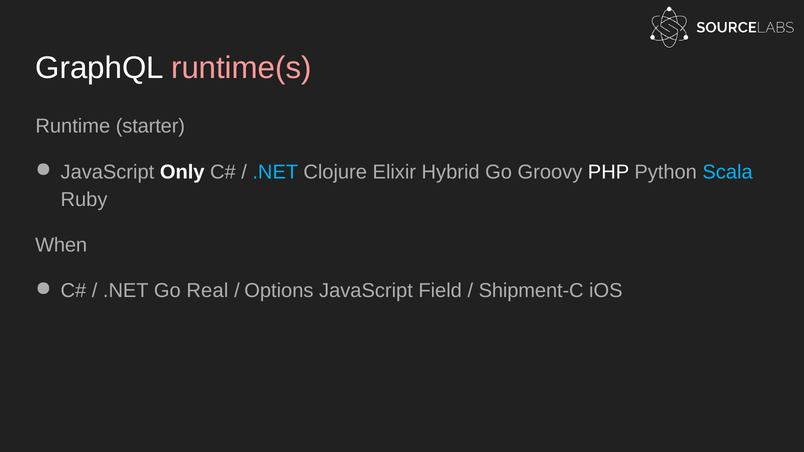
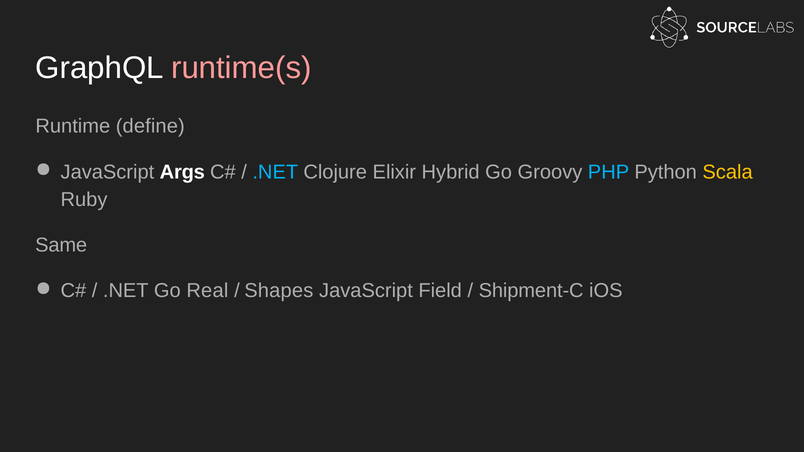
starter: starter -> define (150, 126)
Only: Only -> Args (182, 172)
PHP colour: white -> light blue (609, 172)
Scala colour: light blue -> yellow (728, 172)
When: When -> Same (61, 245)
Options: Options -> Shapes (279, 291)
